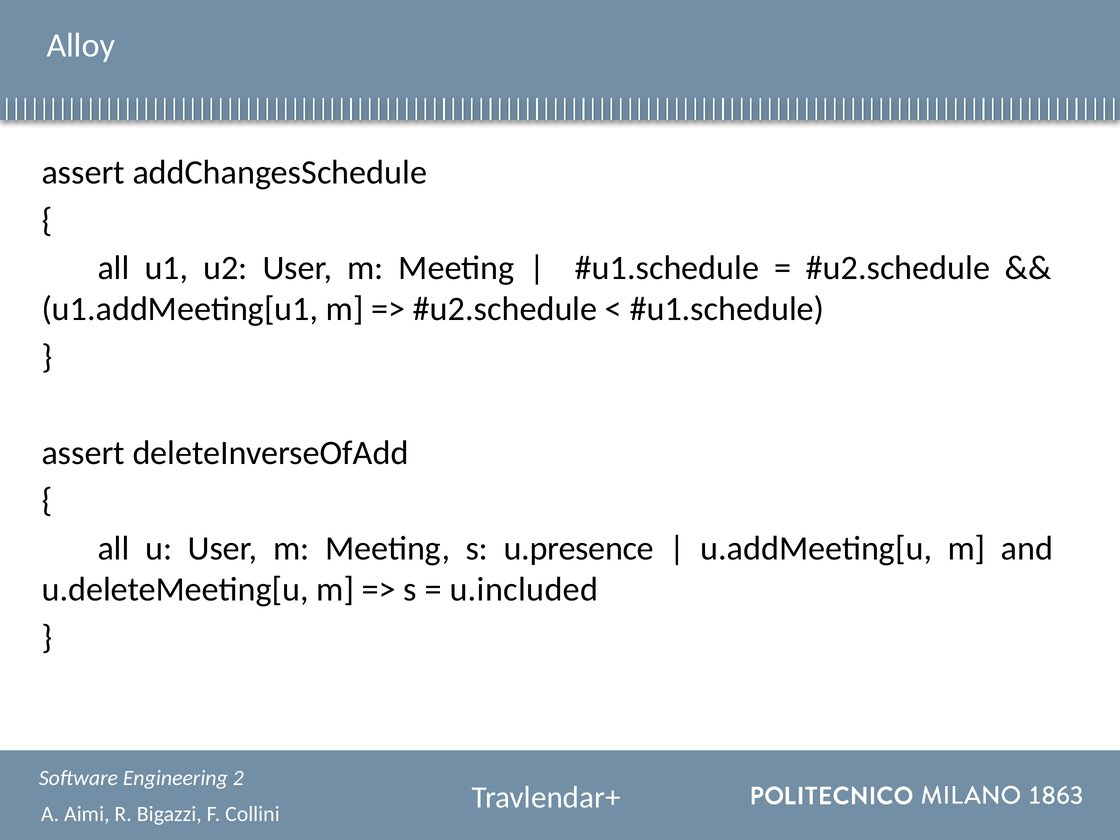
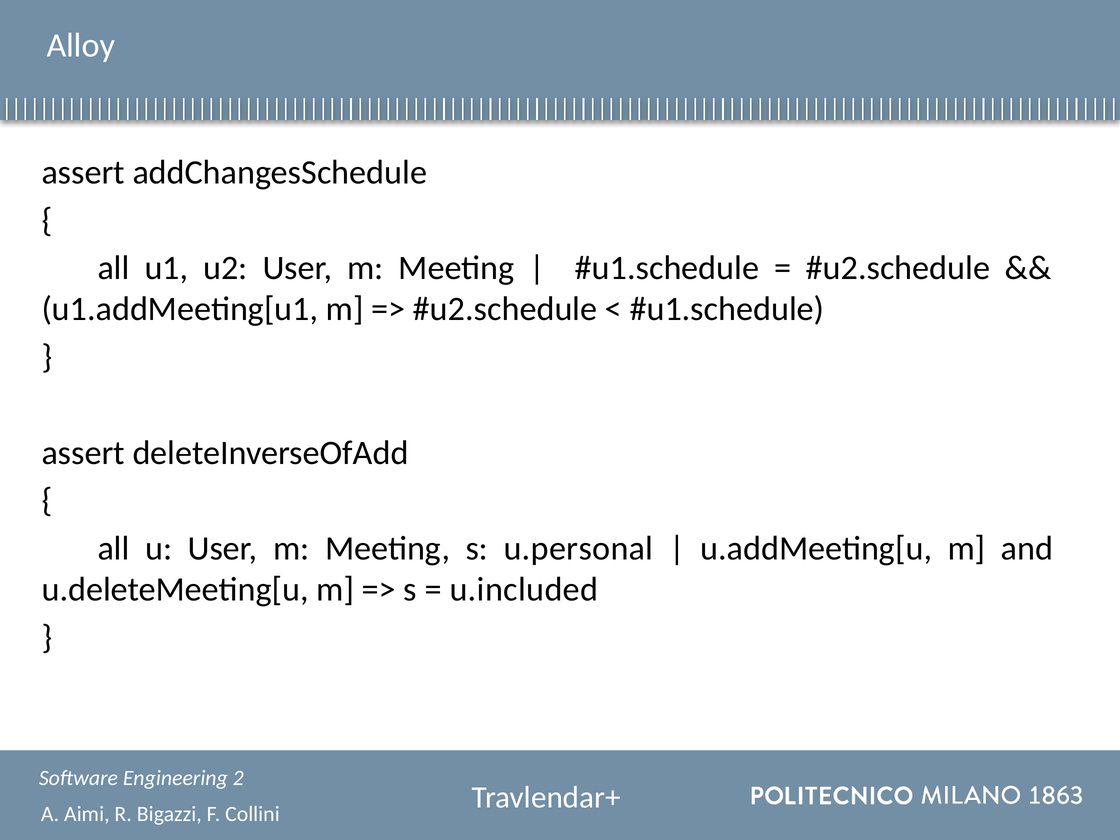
u.presence: u.presence -> u.personal (578, 548)
